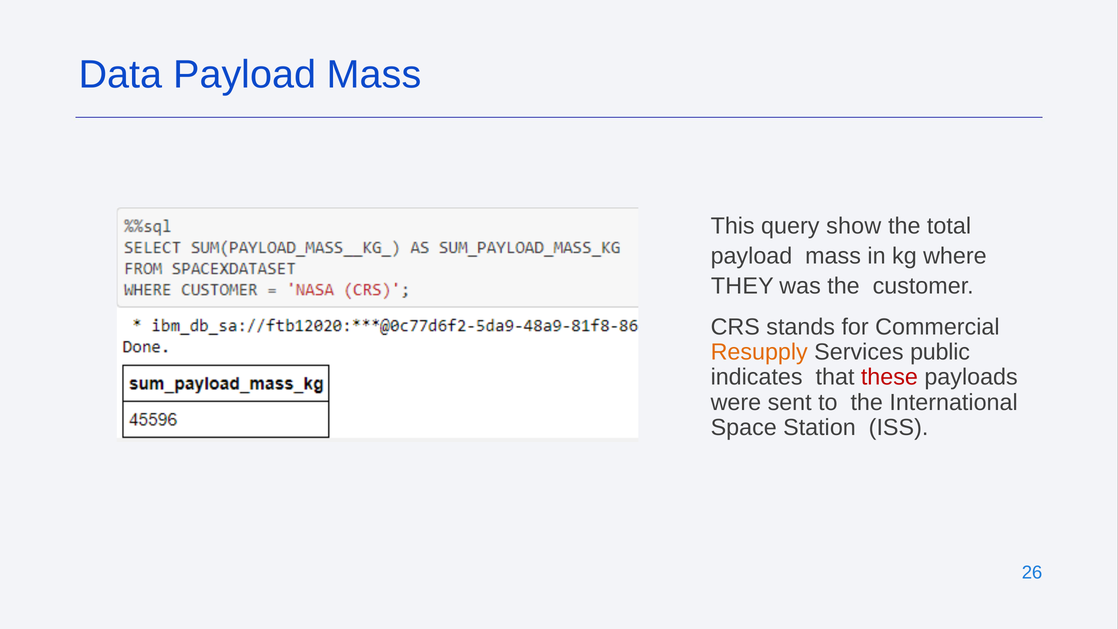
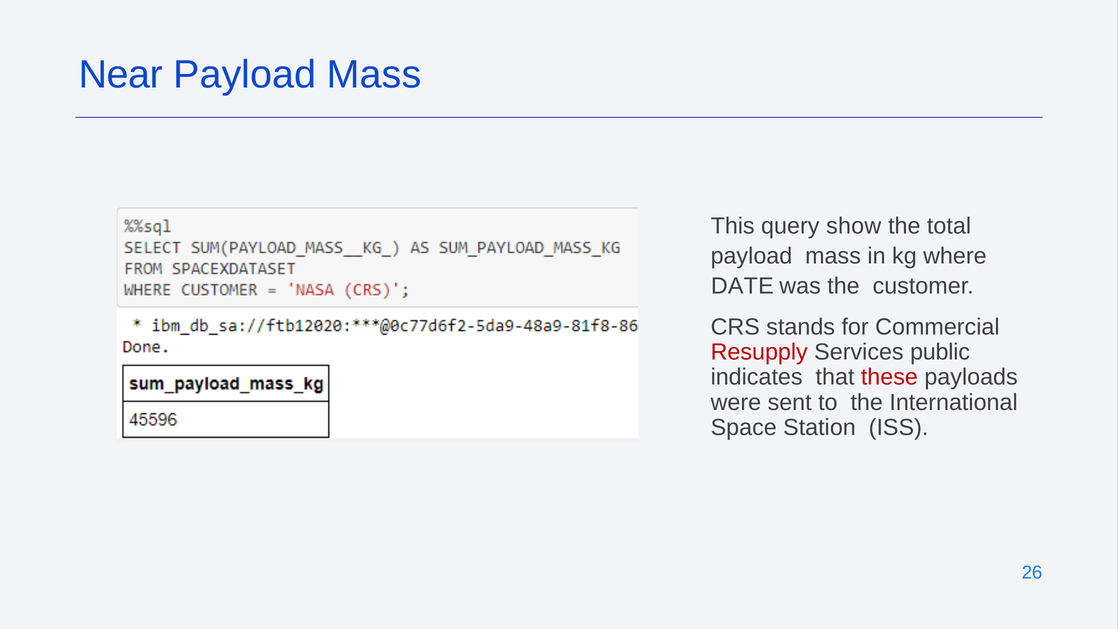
Data: Data -> Near (121, 75)
THEY: THEY -> DATE (742, 286)
Resupply colour: orange -> red (759, 352)
